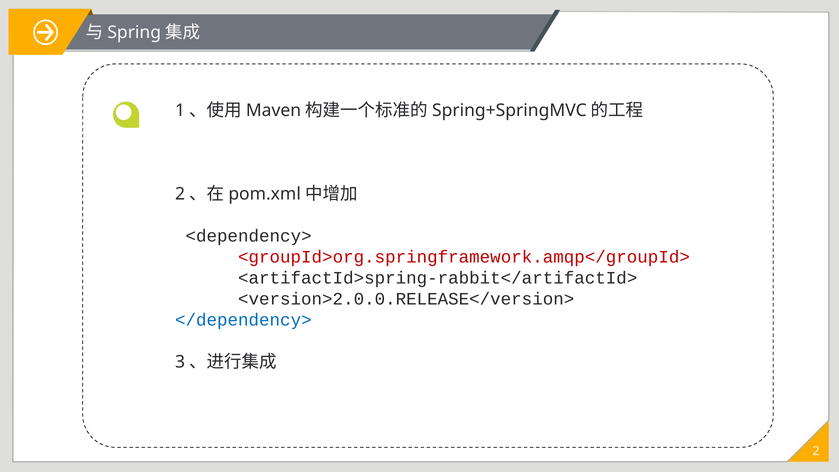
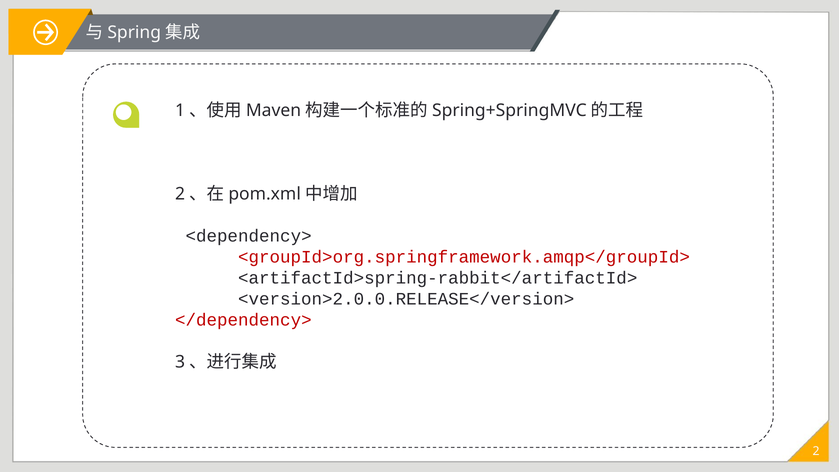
</dependency> colour: blue -> red (243, 320)
